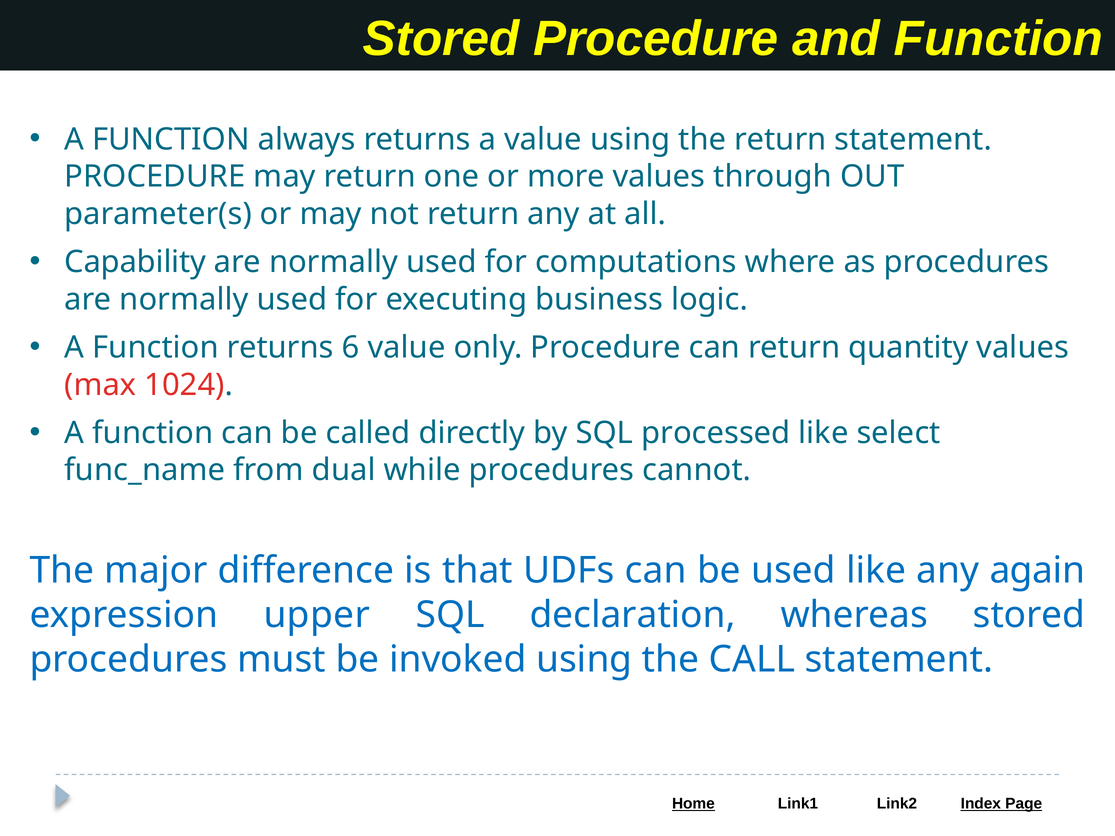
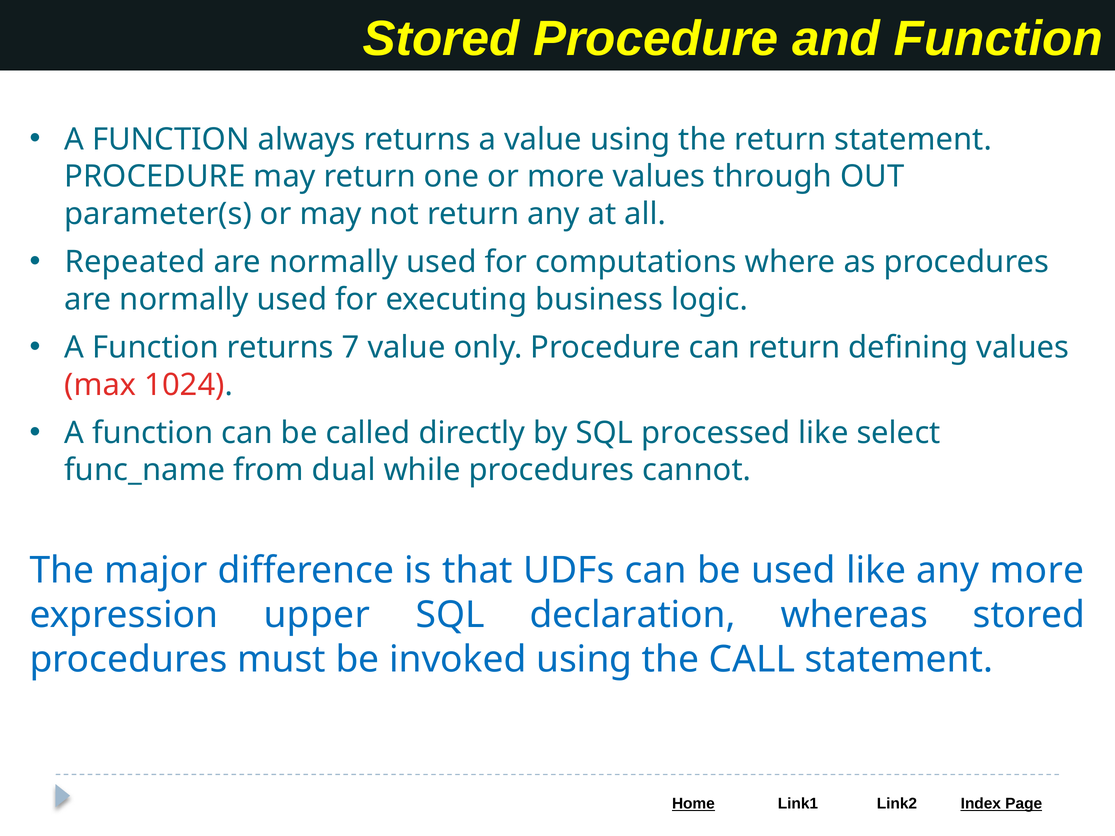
Capability: Capability -> Repeated (135, 262)
6: 6 -> 7 (351, 348)
quantity: quantity -> defining (908, 348)
any again: again -> more (1037, 570)
